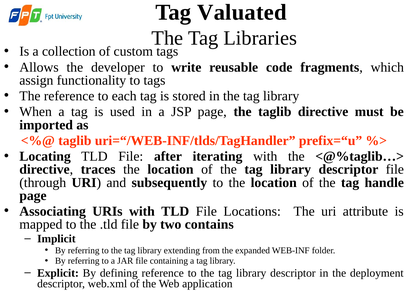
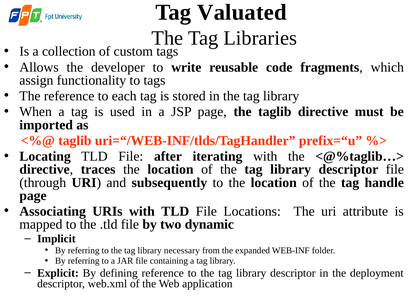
contains: contains -> dynamic (209, 224)
extending: extending -> necessary (182, 250)
